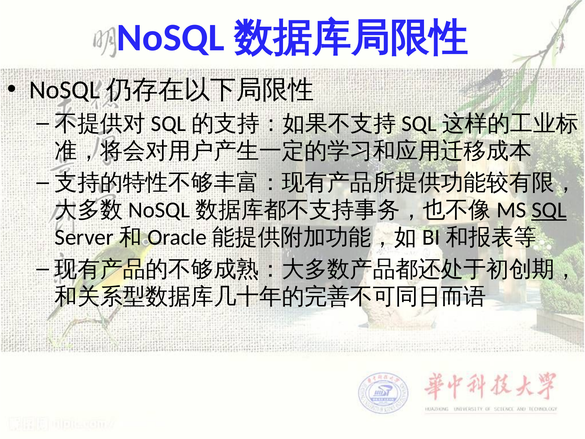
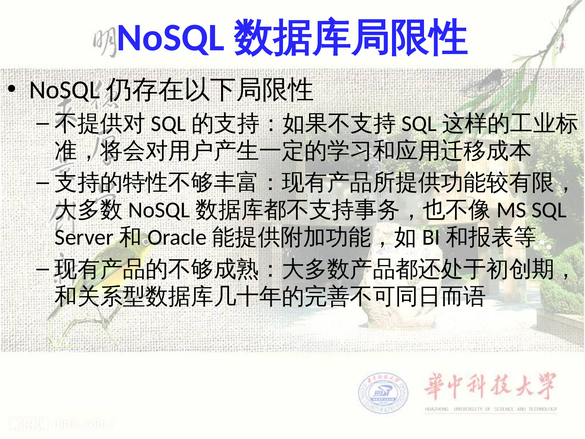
SQL underline: present -> none (549, 210)
